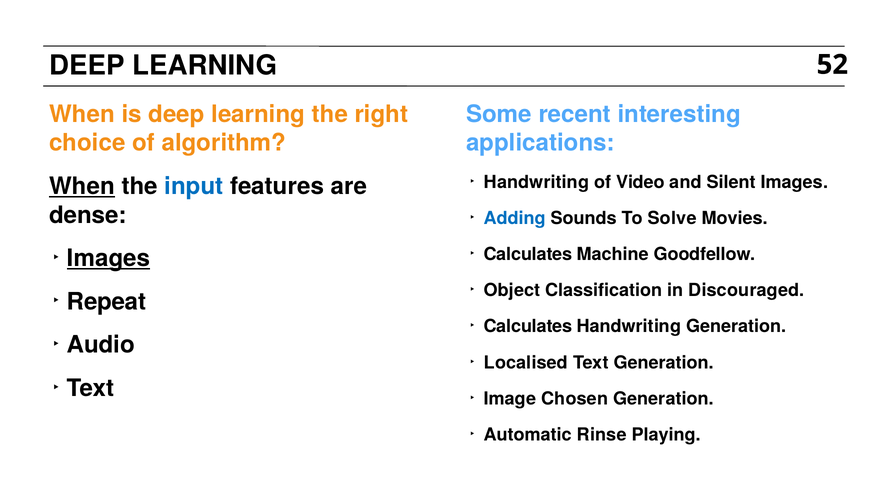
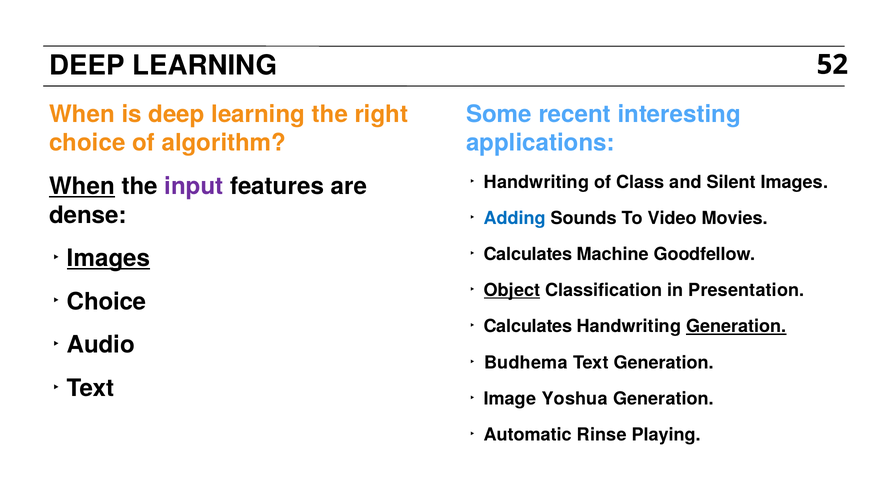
input colour: blue -> purple (194, 186)
Video: Video -> Class (640, 182)
Solve: Solve -> Video (672, 219)
Object underline: none -> present (512, 291)
Discouraged: Discouraged -> Presentation (746, 291)
Repeat: Repeat -> Choice (107, 302)
Generation underline: none -> present (736, 327)
Localised: Localised -> Budhema (526, 363)
Chosen: Chosen -> Yoshua (575, 399)
